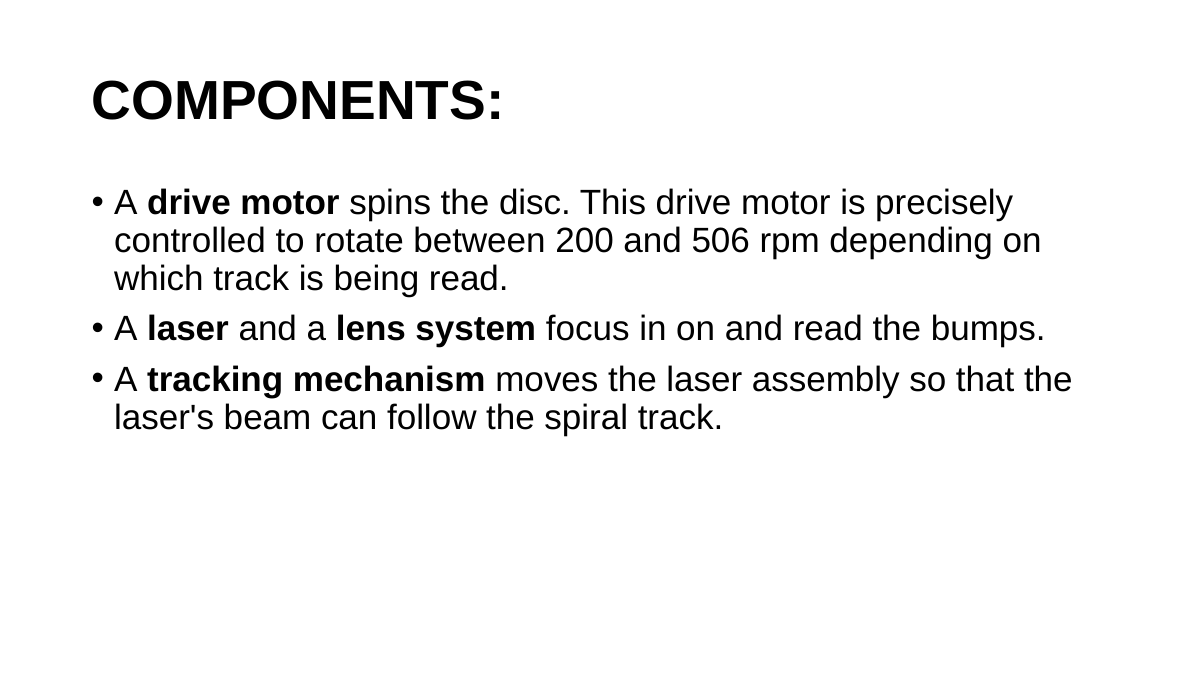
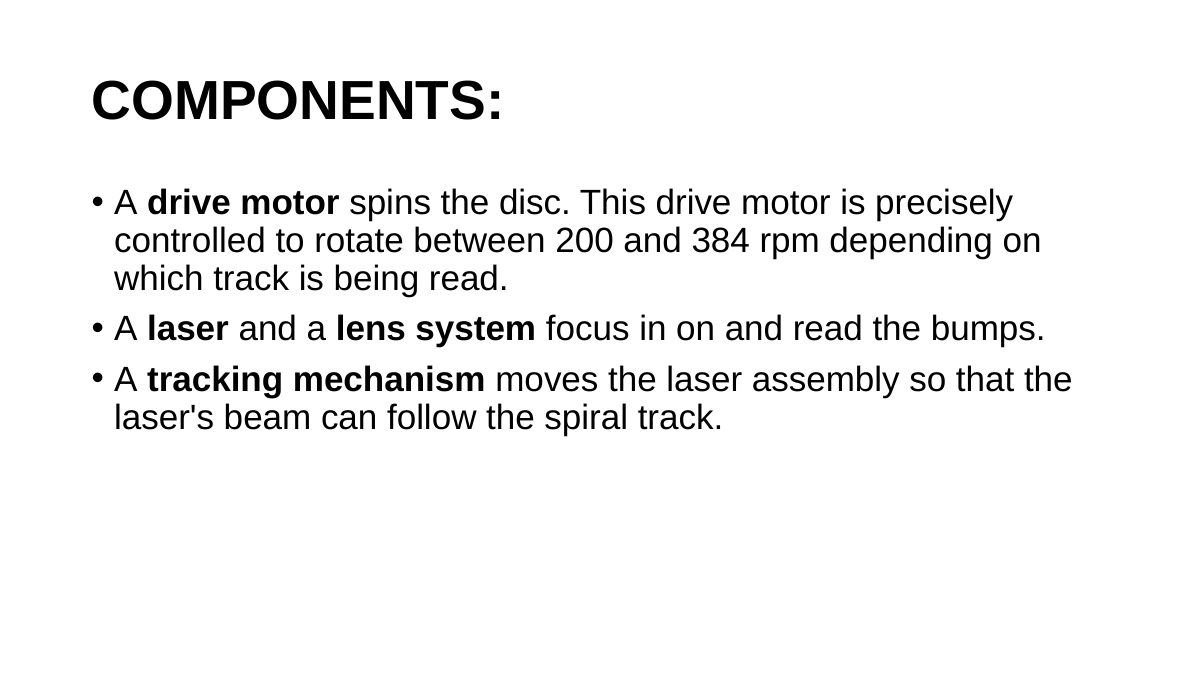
506: 506 -> 384 (721, 241)
